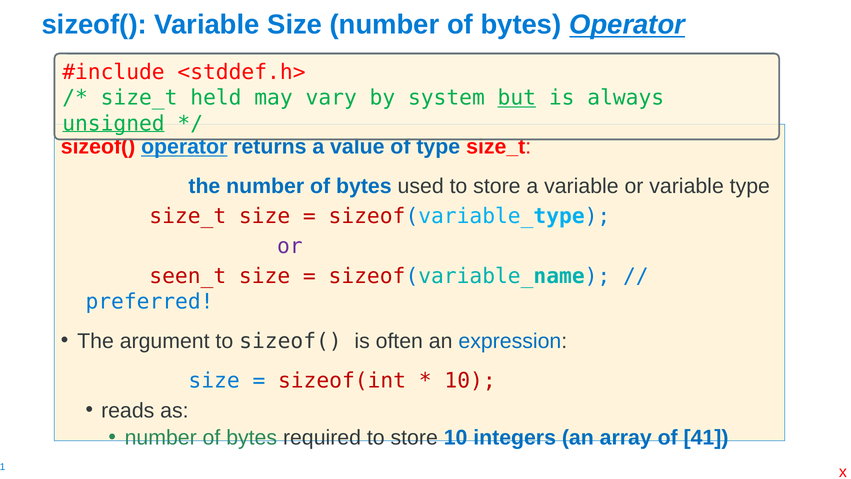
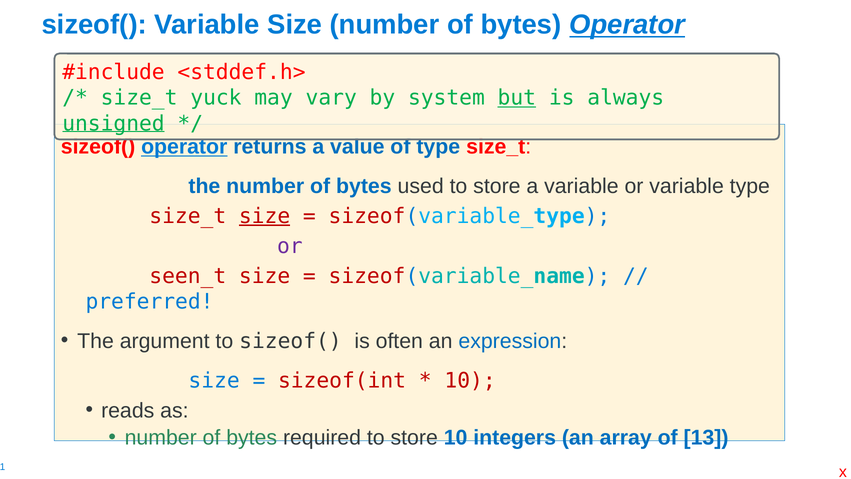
held: held -> yuck (216, 98)
size underline: none -> present (265, 216)
41: 41 -> 13 (706, 437)
